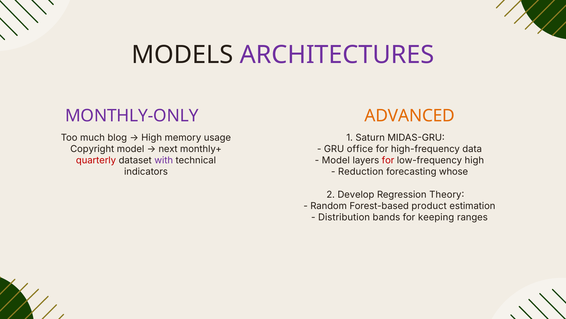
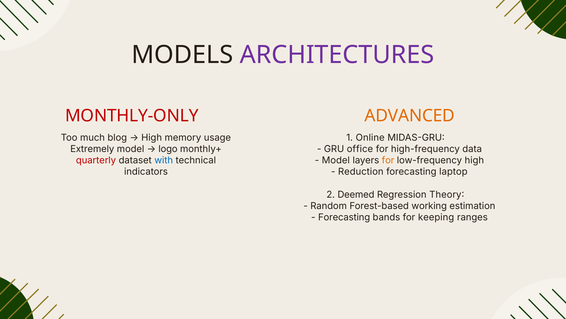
MONTHLY-ONLY colour: purple -> red (132, 116)
Saturn: Saturn -> Online (370, 138)
Copyright: Copyright -> Extremely (92, 149)
next: next -> logo (168, 149)
with colour: purple -> blue (164, 160)
for colour: red -> orange (388, 160)
whose: whose -> laptop (453, 172)
Develop: Develop -> Deemed (356, 194)
product: product -> working (429, 206)
Distribution: Distribution -> Forecasting (344, 217)
